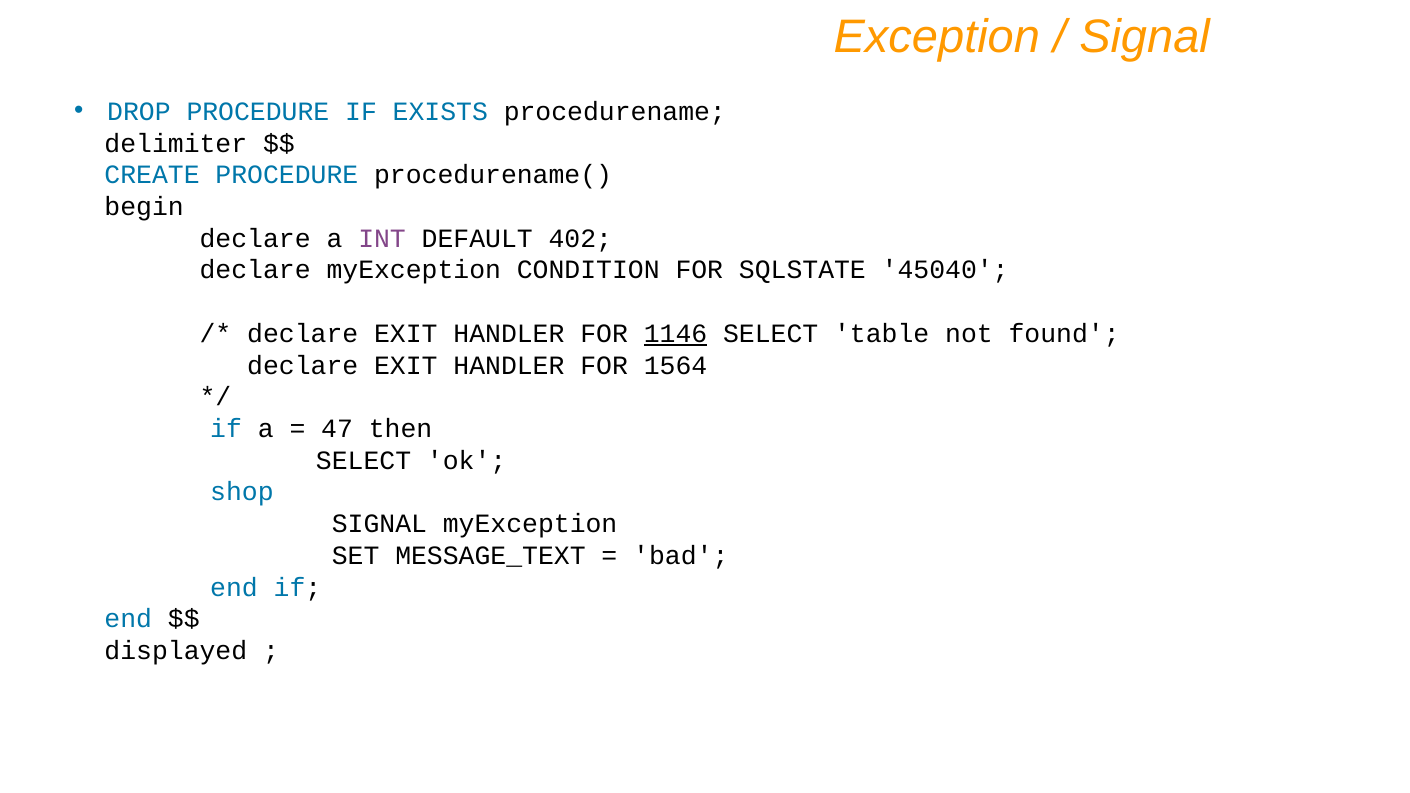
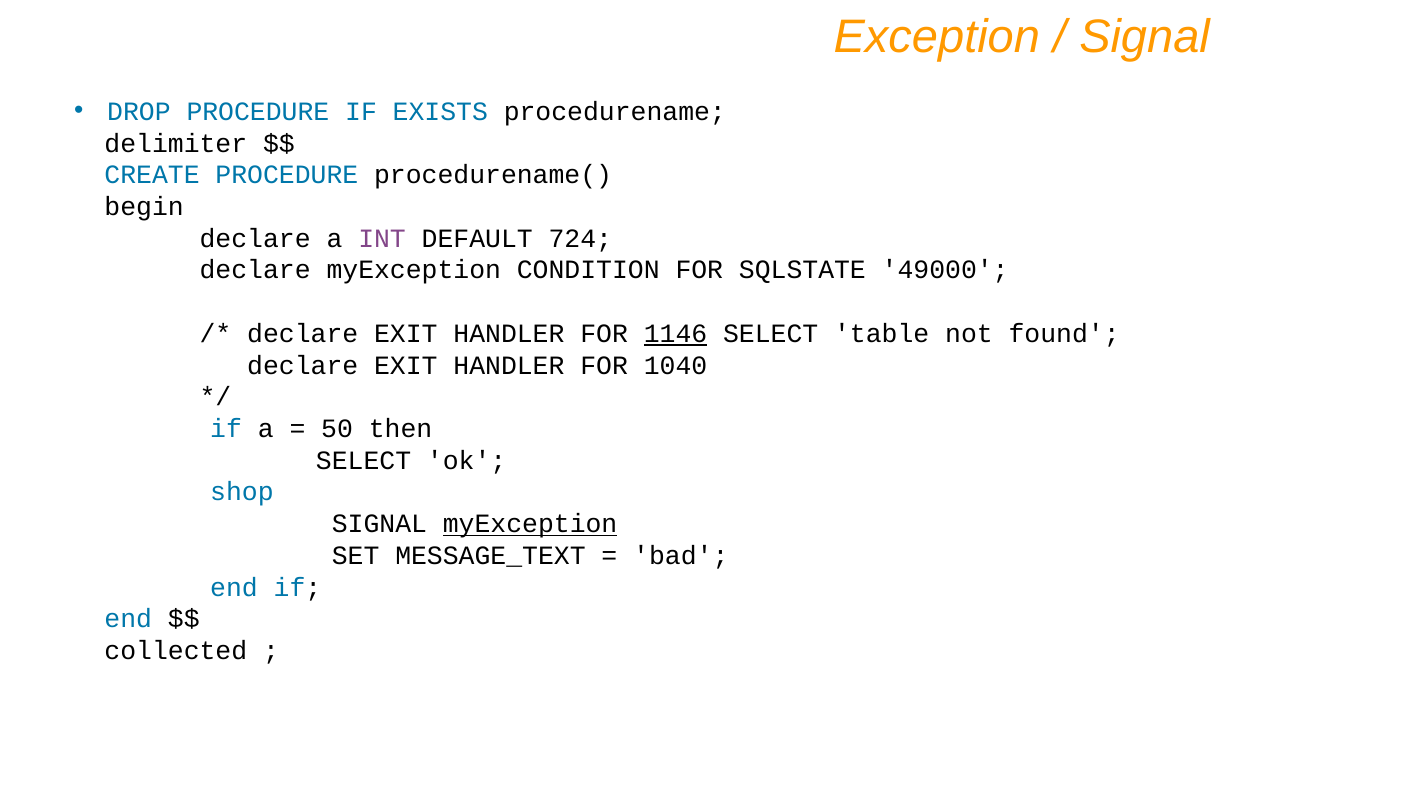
402: 402 -> 724 (580, 239)
45040: 45040 -> 49000 (945, 270)
1564: 1564 -> 1040 (676, 365)
47: 47 -> 50 (337, 429)
myException underline: none -> present (530, 524)
displayed: displayed -> collected (176, 651)
